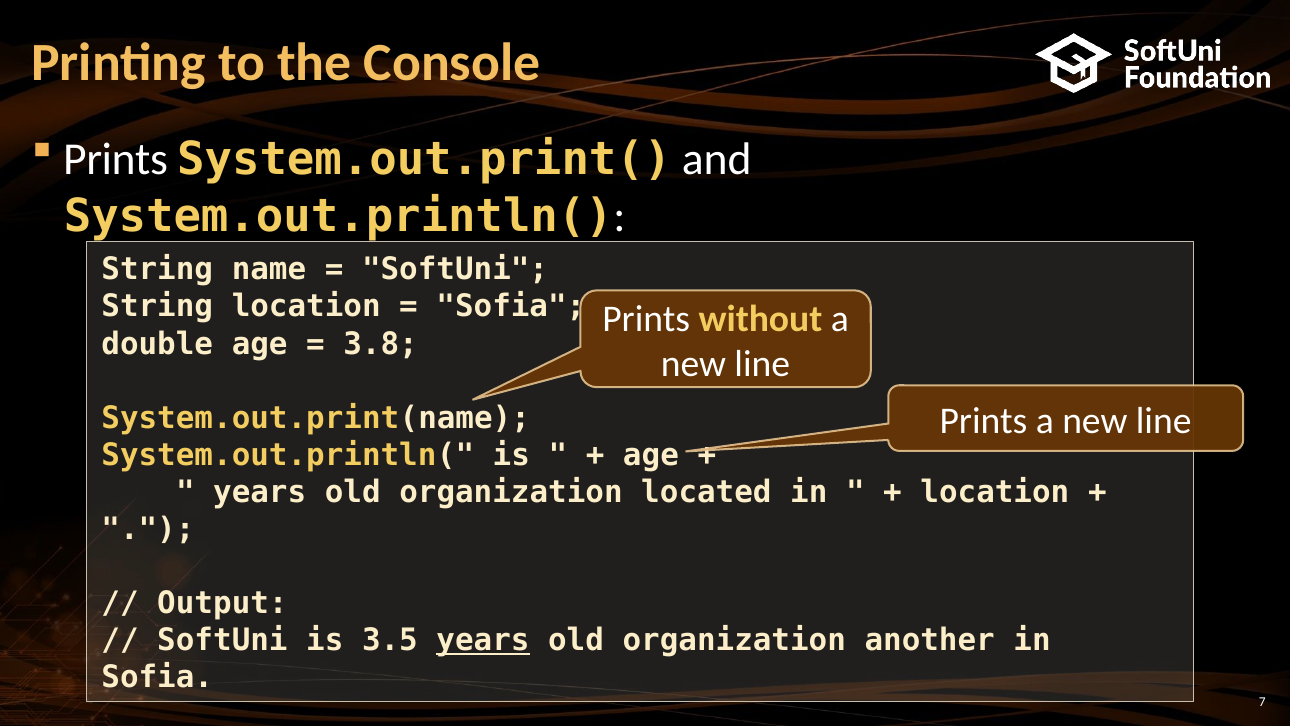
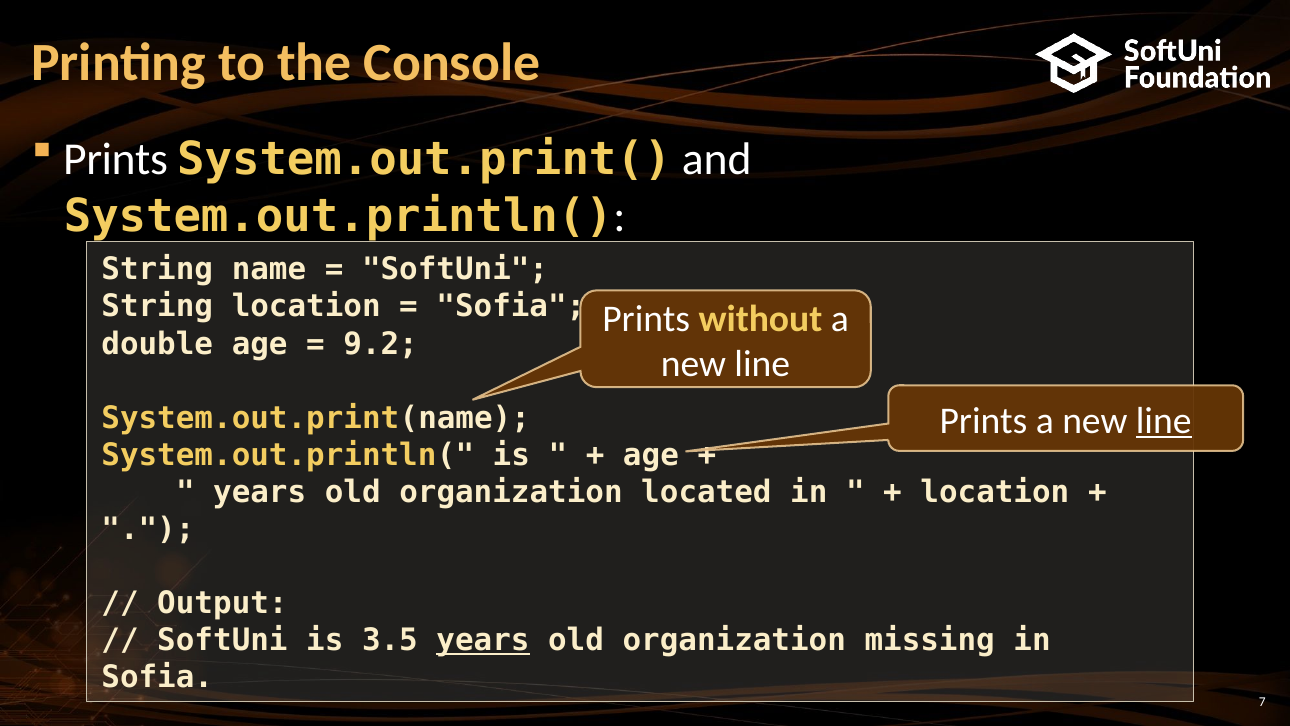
3.8: 3.8 -> 9.2 (381, 344)
line underline: none -> present (1164, 421)
another: another -> missing (930, 640)
